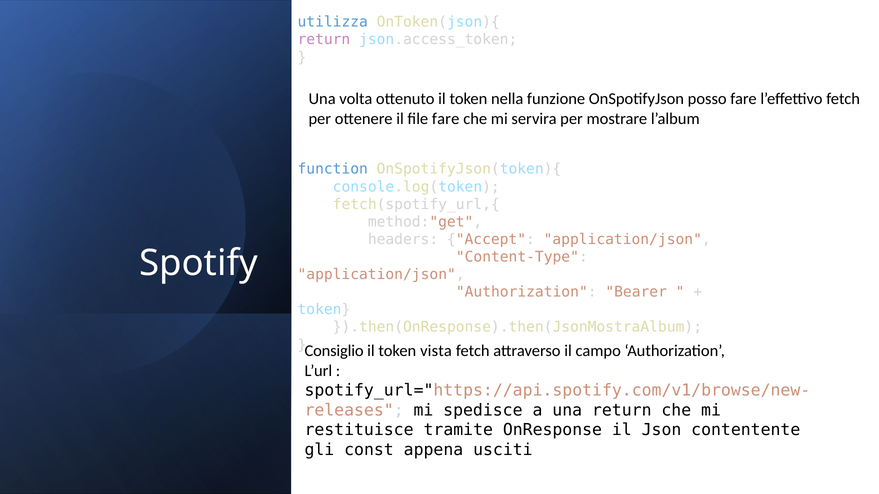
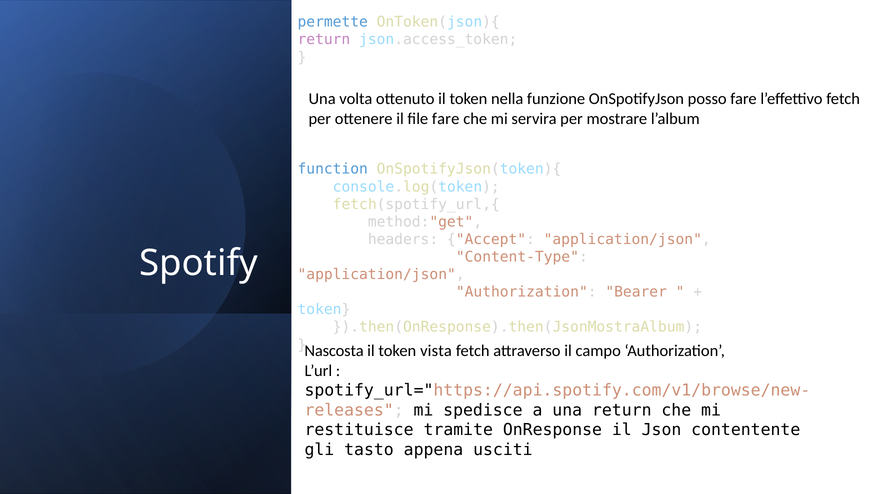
utilizza: utilizza -> permette (333, 22)
Consiglio: Consiglio -> Nascosta (334, 351)
const: const -> tasto (369, 450)
